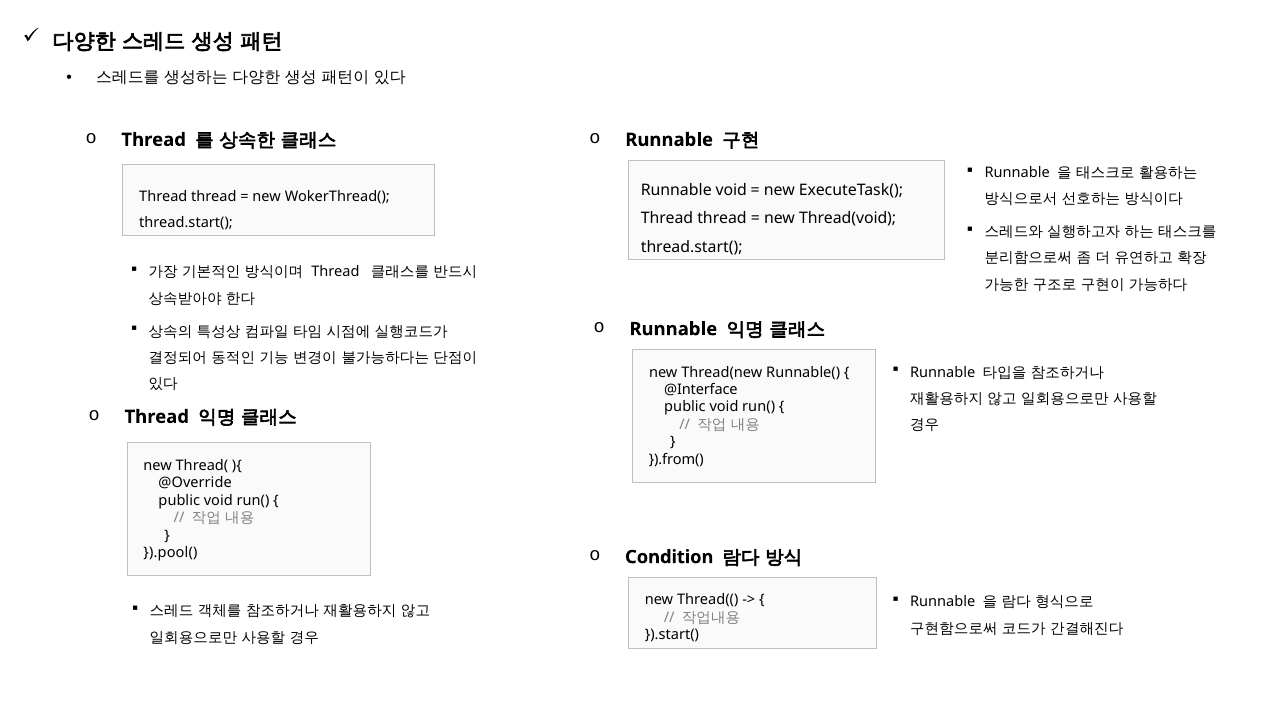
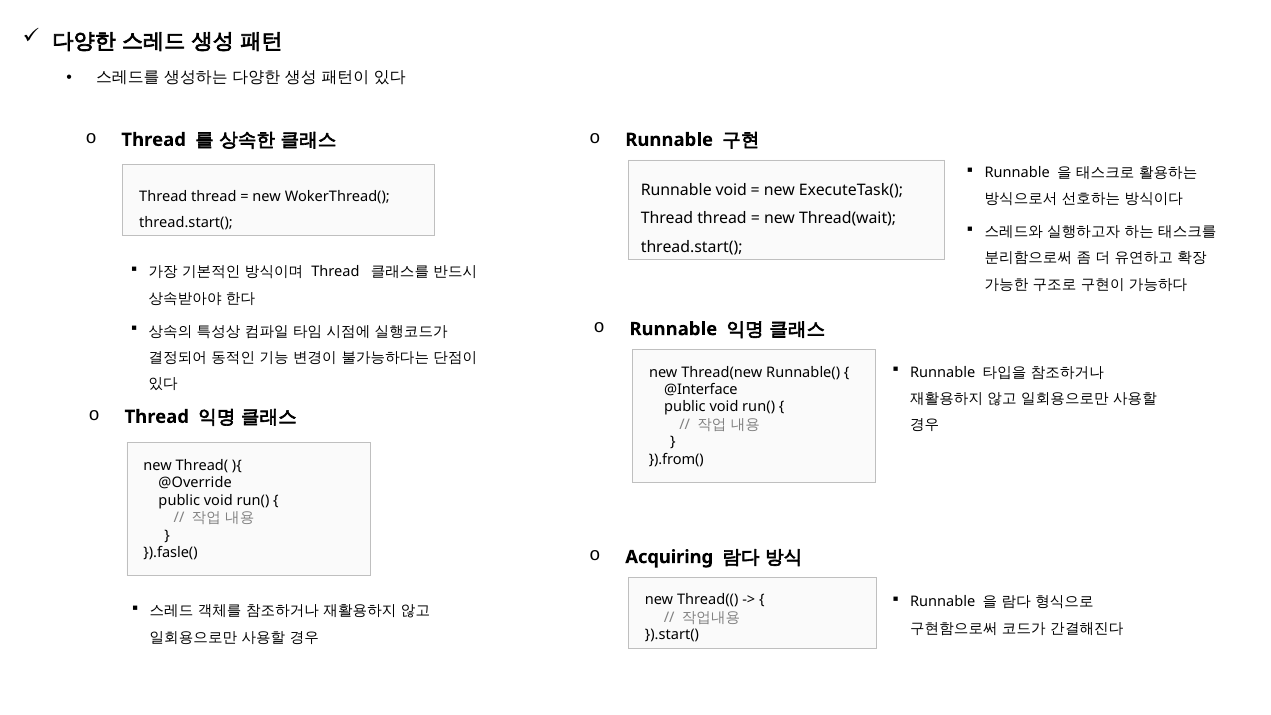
Thread(void: Thread(void -> Thread(wait (848, 219)
Condition: Condition -> Acquiring (669, 557)
}).pool(: }).pool( -> }).fasle( (171, 553)
